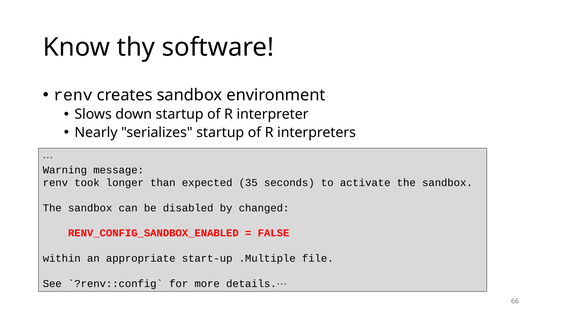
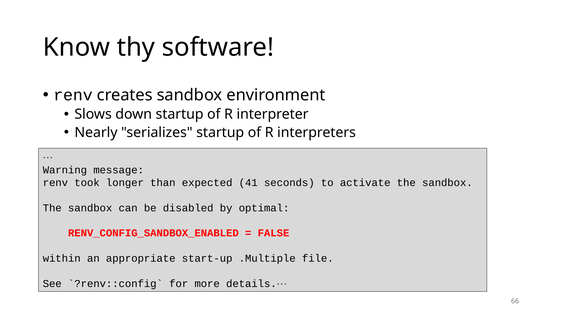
35: 35 -> 41 (248, 183)
changed: changed -> optimal (264, 208)
